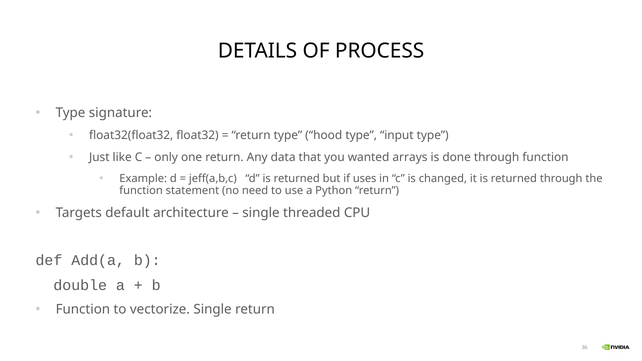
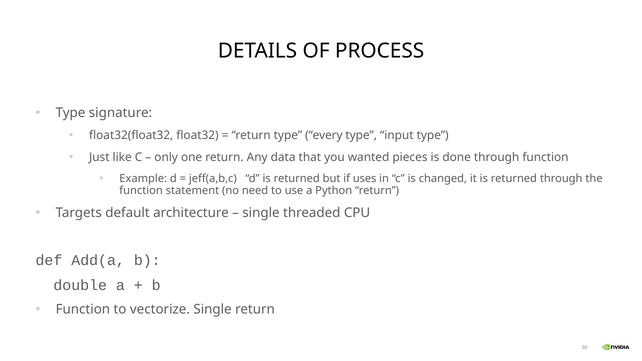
hood: hood -> every (324, 135)
arrays: arrays -> pieces (410, 157)
